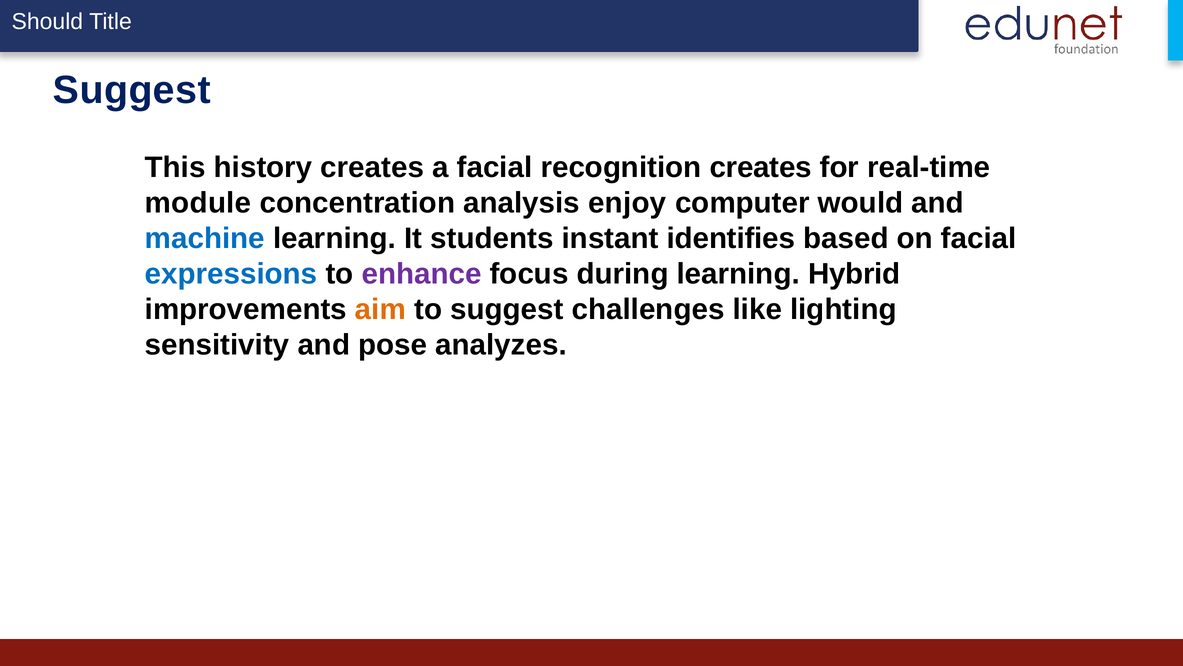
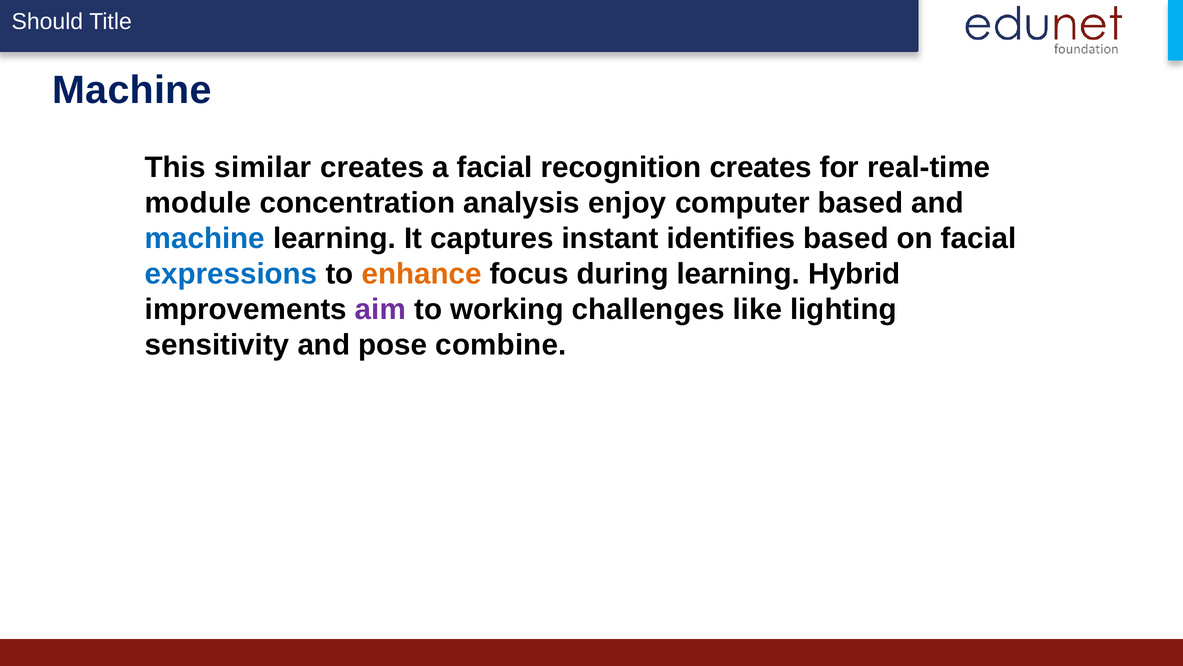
Suggest: Suggest -> Machine (132, 90)
history: history -> similar (263, 167)
computer would: would -> based (861, 203)
students: students -> captures (492, 238)
enhance colour: purple -> orange (422, 274)
aim colour: orange -> purple (380, 309)
to suggest: suggest -> working (507, 309)
analyzes: analyzes -> combine (501, 345)
